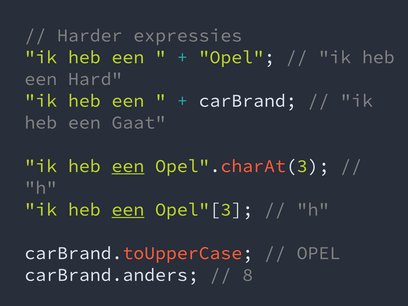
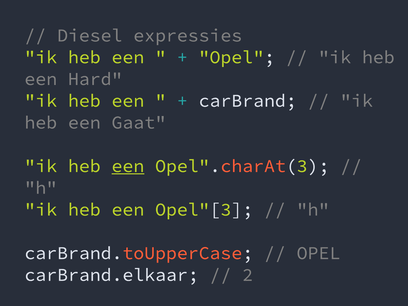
Harder: Harder -> Diesel (90, 35)
een underline: present -> none (128, 210)
carBrand.anders: carBrand.anders -> carBrand.elkaar (112, 275)
8: 8 -> 2 (248, 275)
